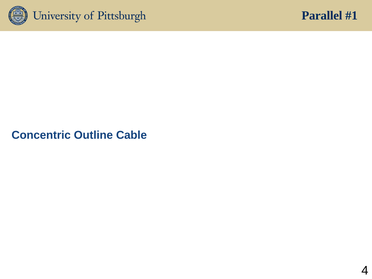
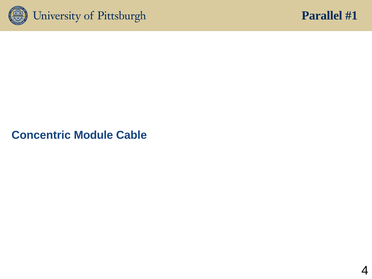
Outline: Outline -> Module (93, 135)
